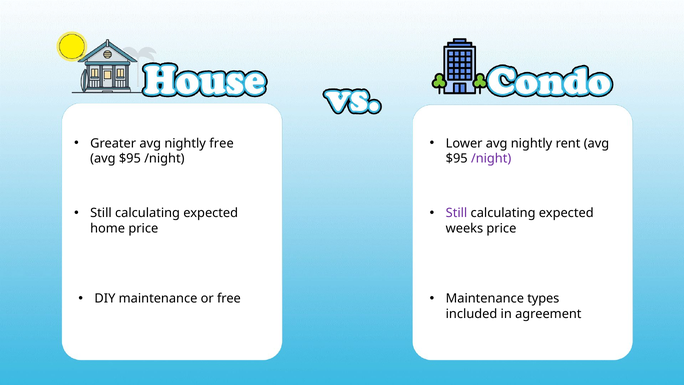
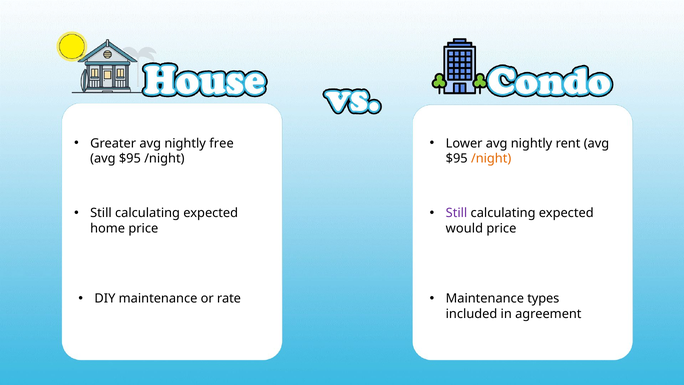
/night colour: purple -> orange (491, 159)
weeks: weeks -> would (464, 228)
or free: free -> rate (229, 298)
